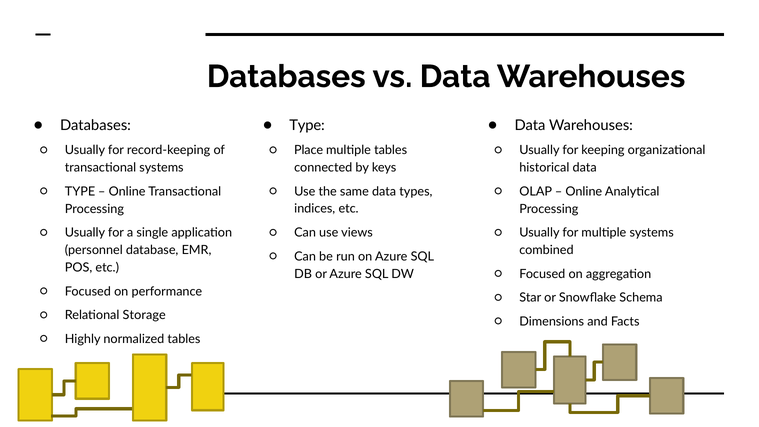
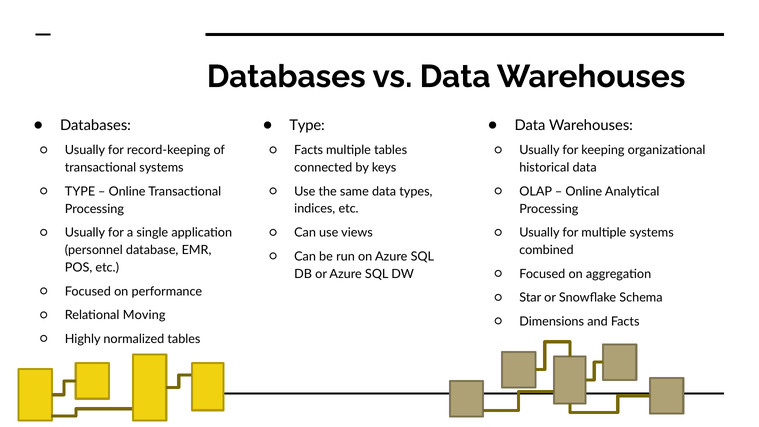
Place: Place -> Facts (309, 150)
Storage: Storage -> Moving (144, 315)
